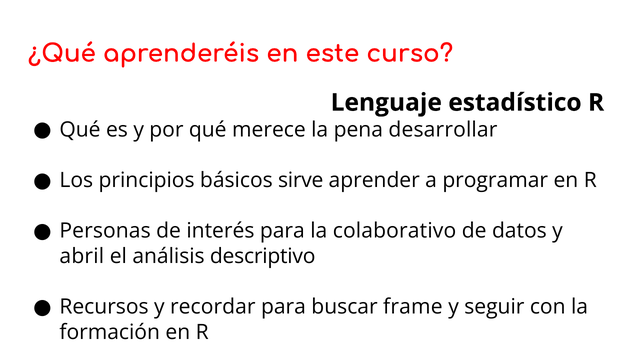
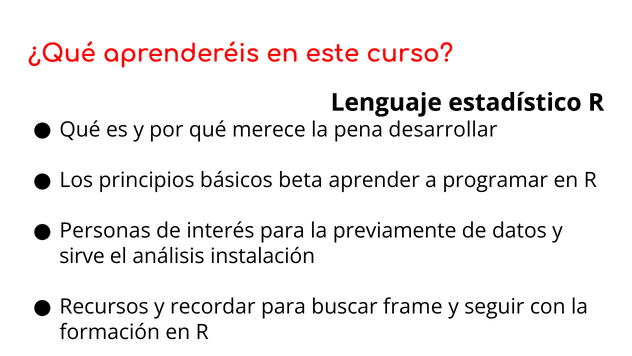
sirve: sirve -> beta (301, 180)
colaborativo: colaborativo -> previamente (395, 231)
abril: abril -> sirve (82, 256)
descriptivo: descriptivo -> instalación (263, 256)
